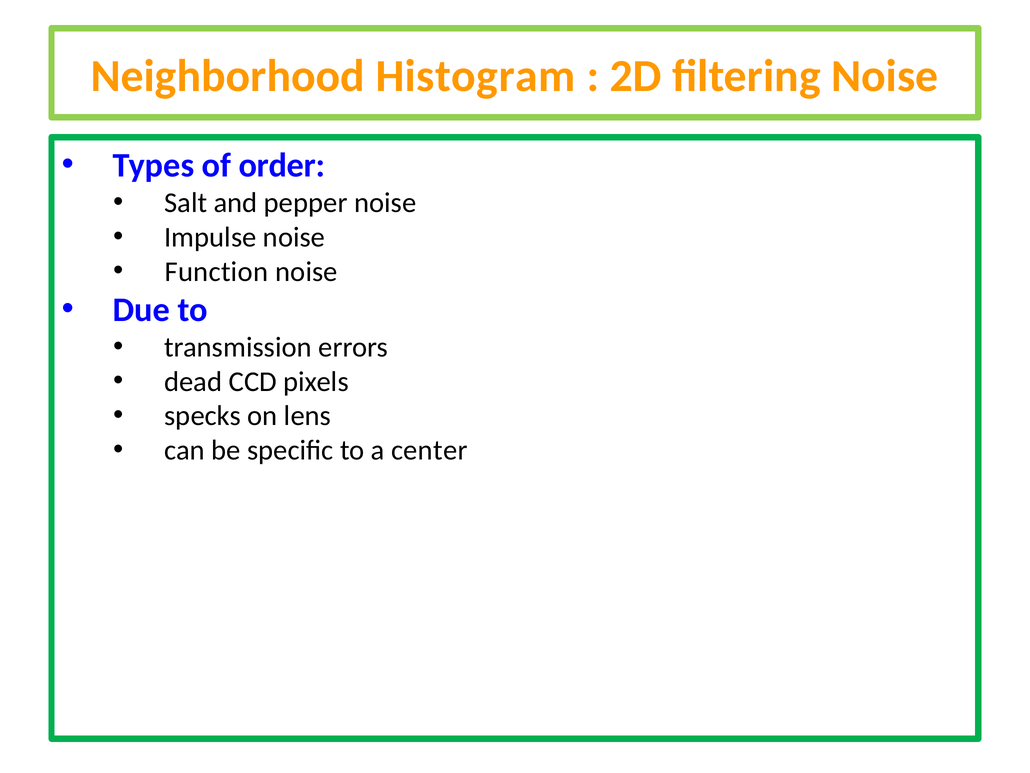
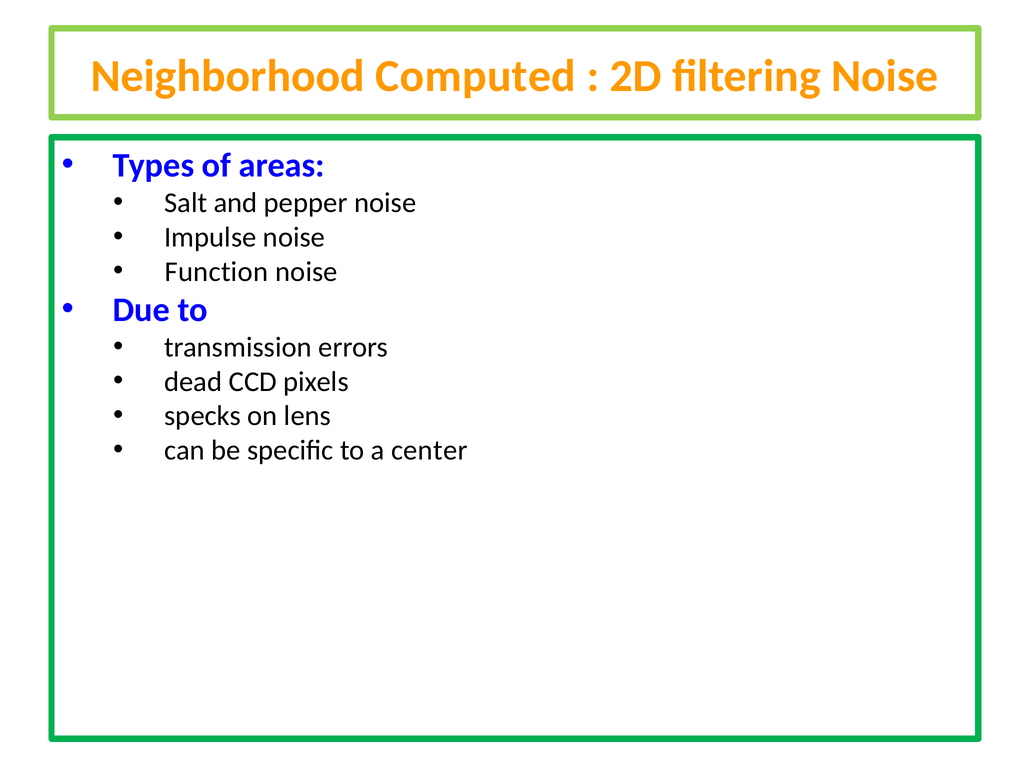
Histogram: Histogram -> Computed (476, 76)
order: order -> areas (282, 165)
